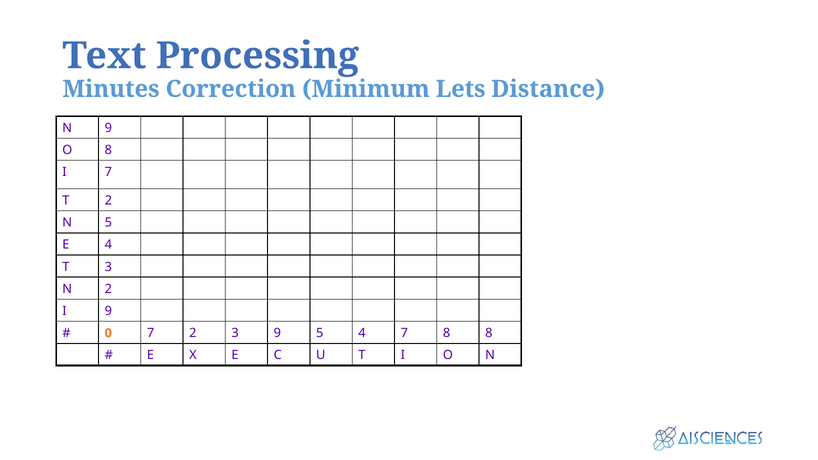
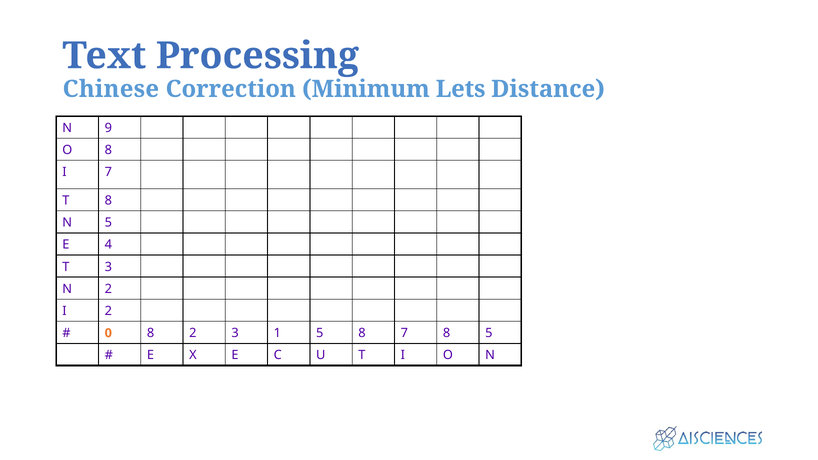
Minutes: Minutes -> Chinese (111, 89)
T 2: 2 -> 8 (108, 201)
I 9: 9 -> 2 (108, 311)
0 7: 7 -> 8 (151, 333)
3 9: 9 -> 1 (277, 333)
5 4: 4 -> 8 (362, 333)
8 8: 8 -> 5 (489, 333)
